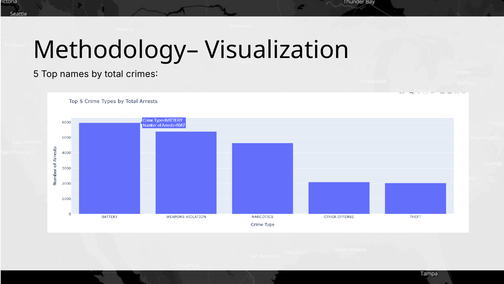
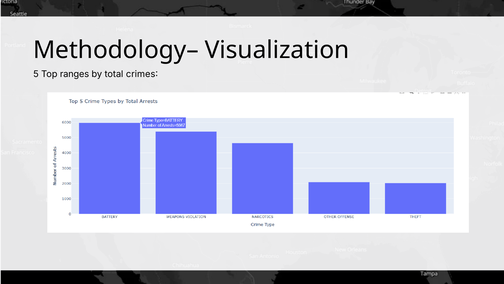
names: names -> ranges (75, 74)
